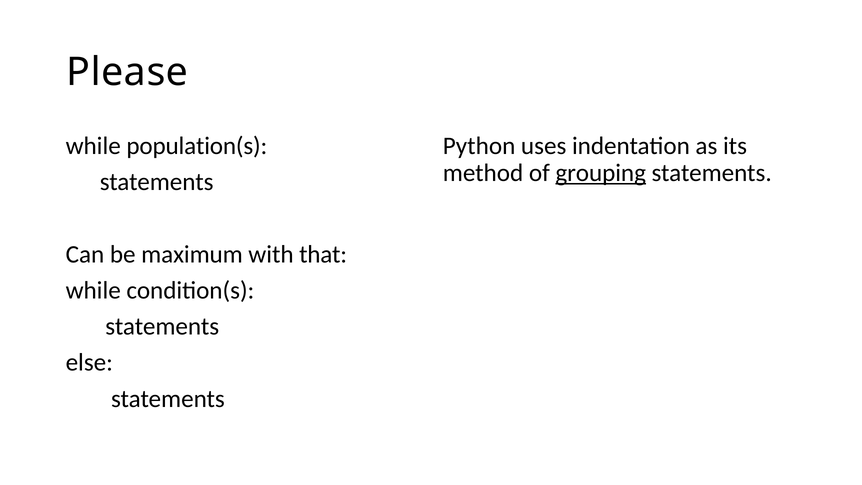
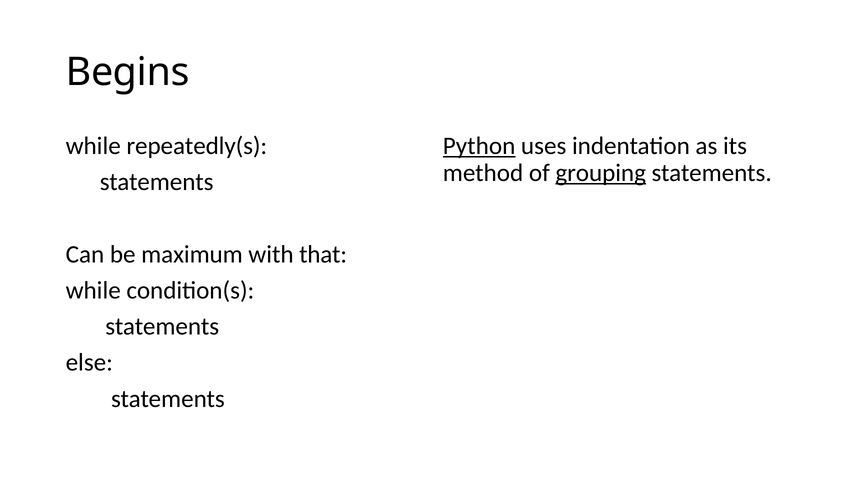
Please: Please -> Begins (128, 72)
population(s: population(s -> repeatedly(s (197, 146)
Python underline: none -> present (479, 146)
